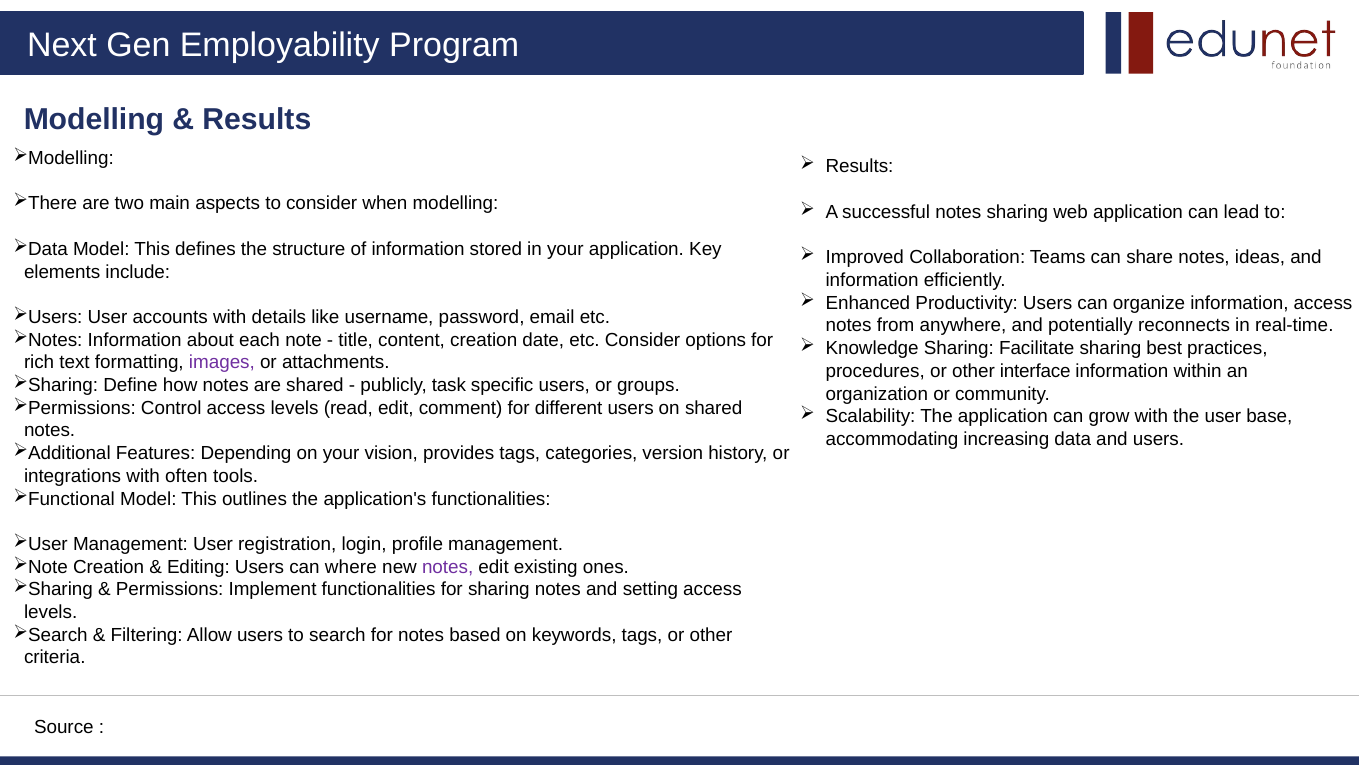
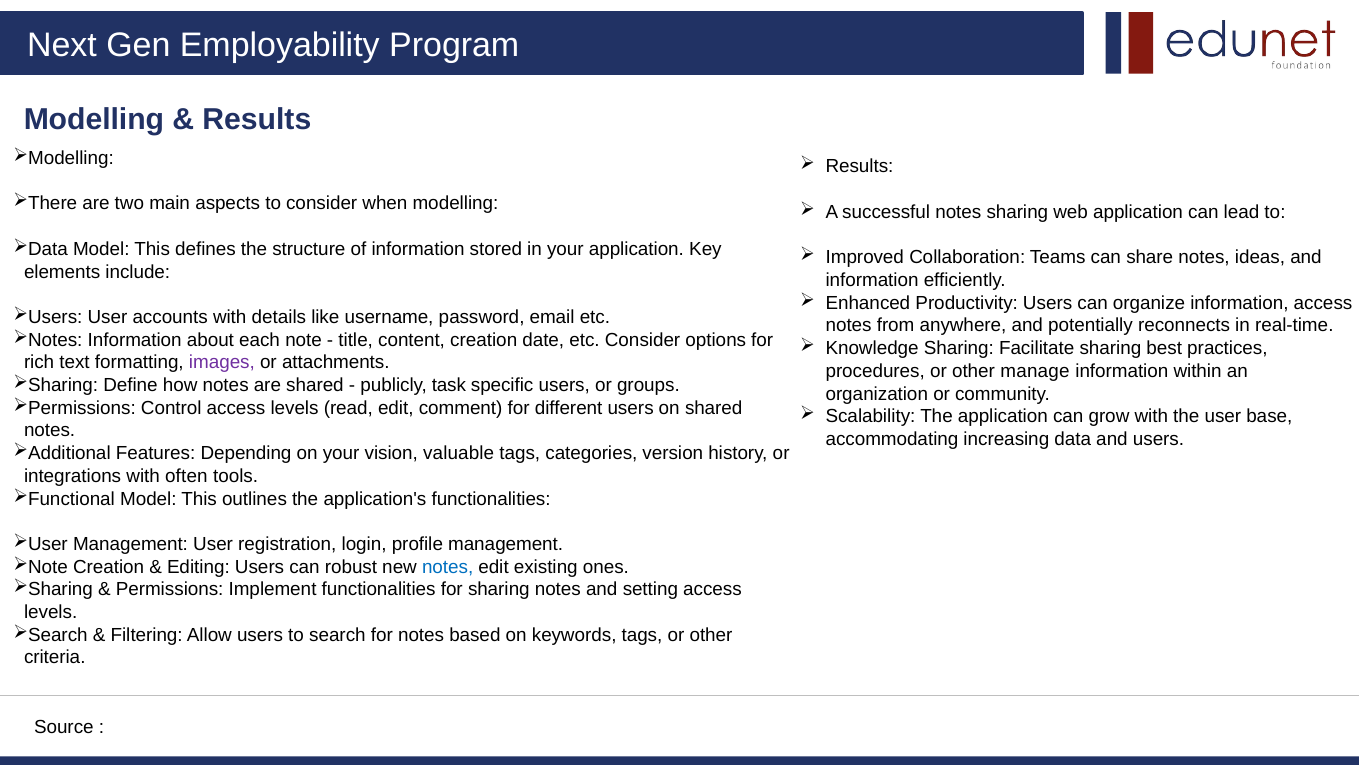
interface: interface -> manage (1035, 371)
provides: provides -> valuable (459, 453)
where: where -> robust (351, 567)
notes colour: purple -> blue (448, 567)
